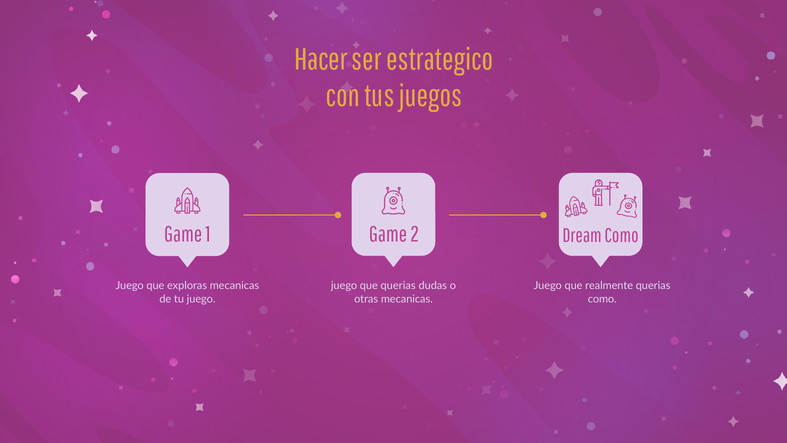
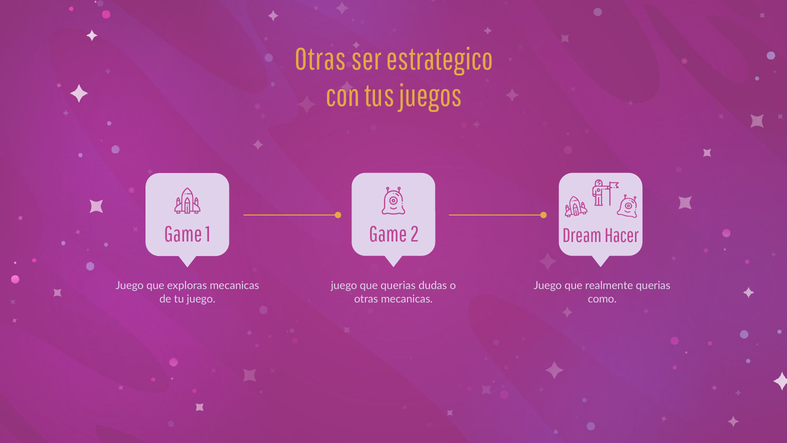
Hacer: Hacer -> Otras (321, 59)
Dream Como: Como -> Hacer (622, 236)
